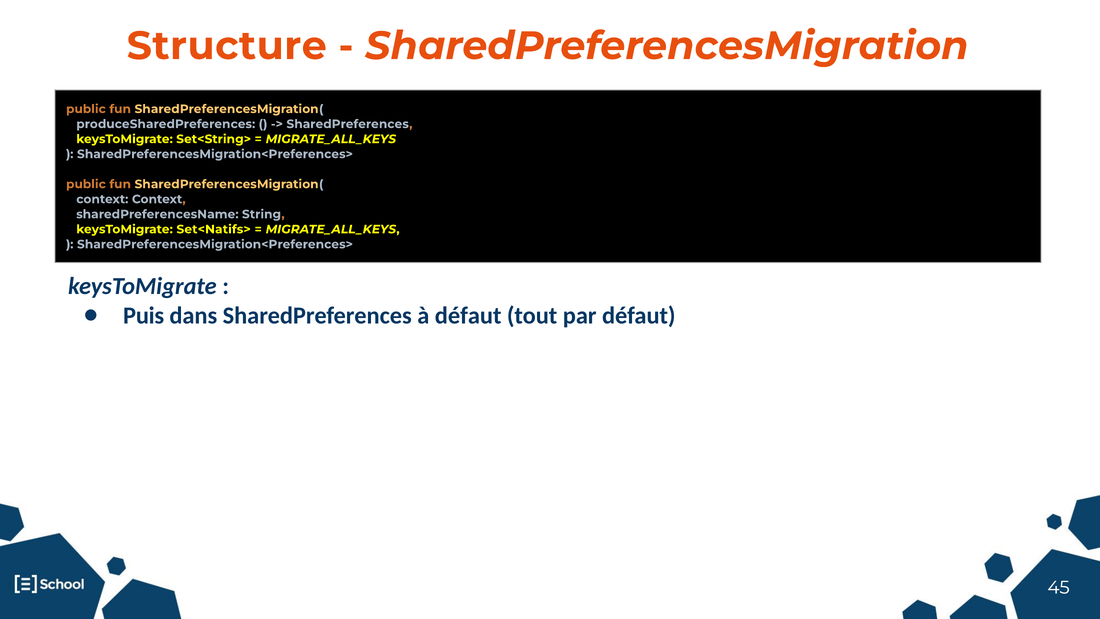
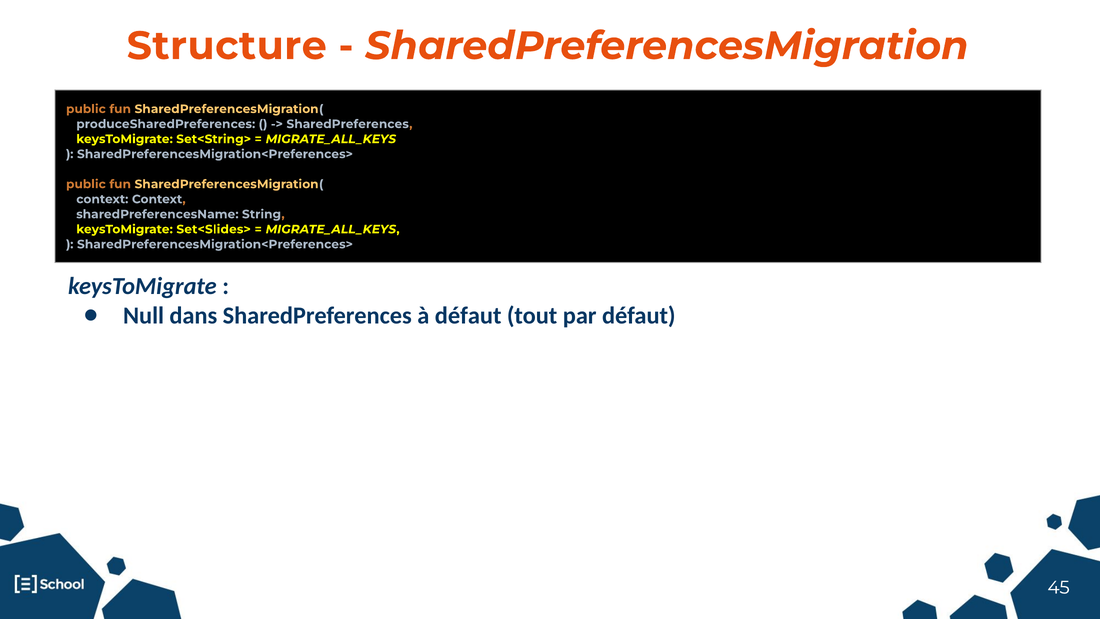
Set<Natifs>: Set<Natifs> -> Set<Slides> (214, 229)
Puis: Puis -> Null (144, 315)
